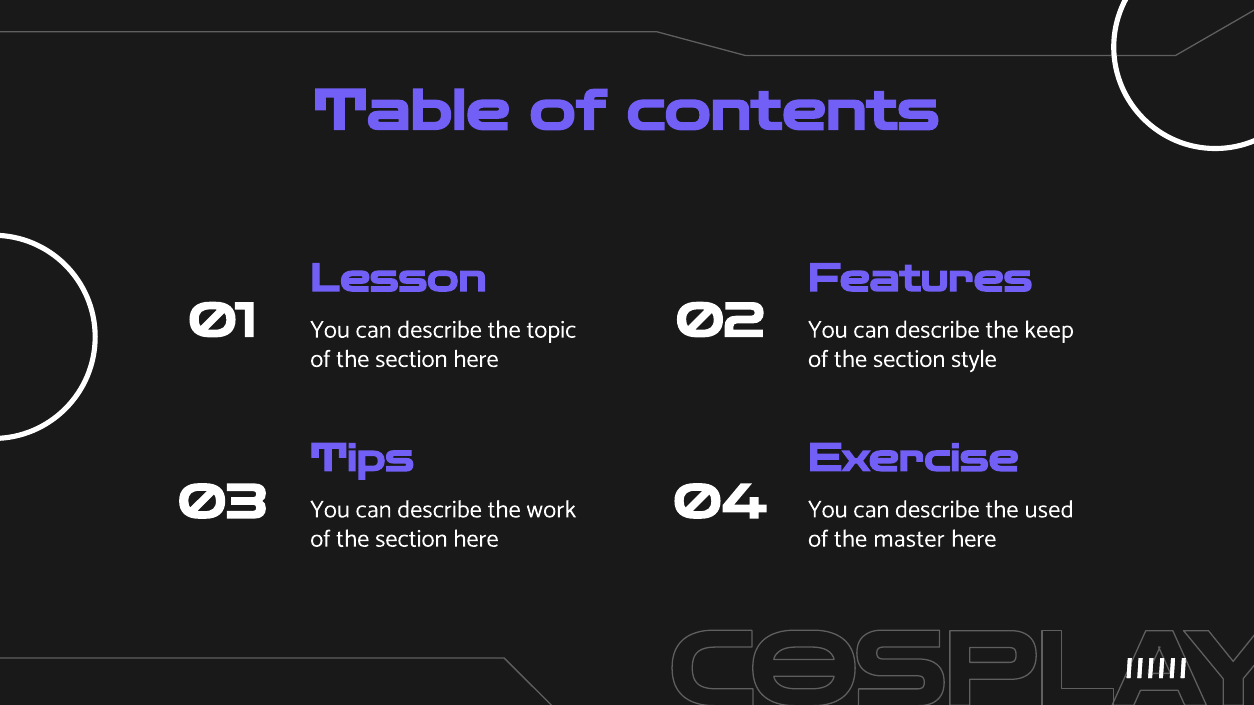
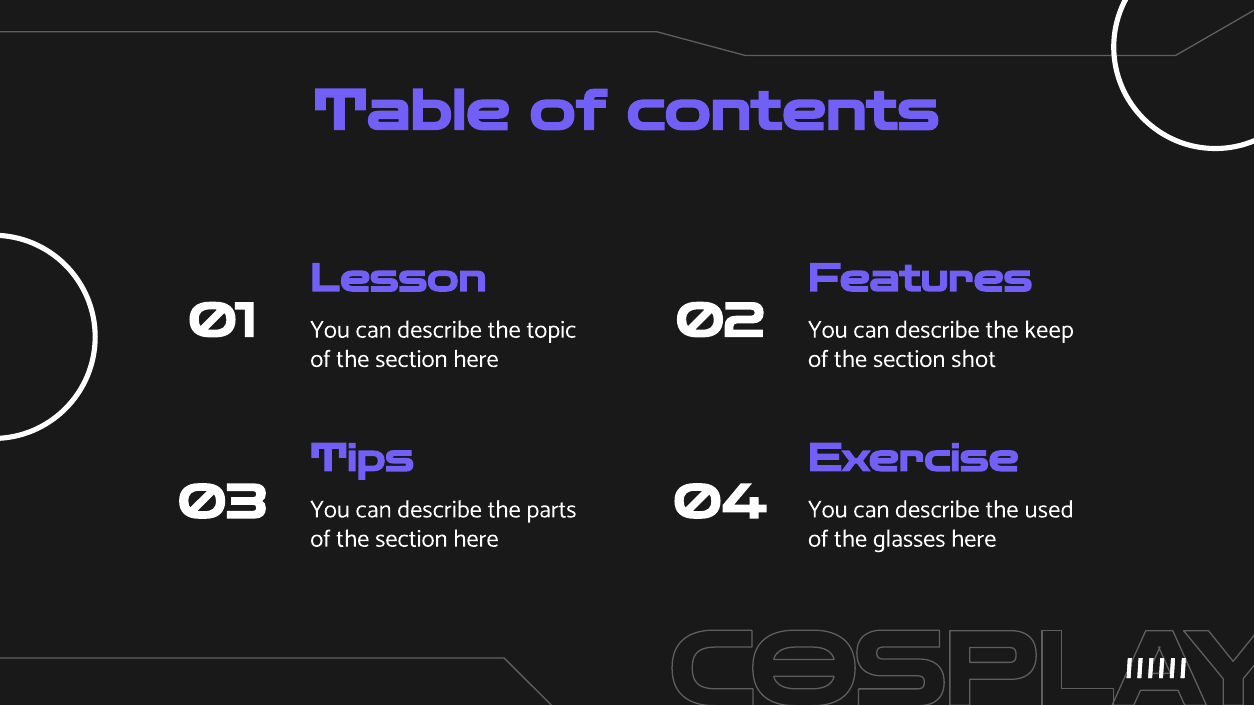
style: style -> shot (974, 359)
work: work -> parts (552, 510)
master: master -> glasses (909, 539)
